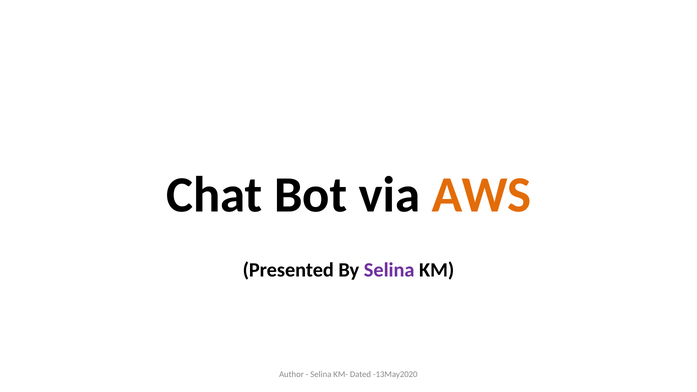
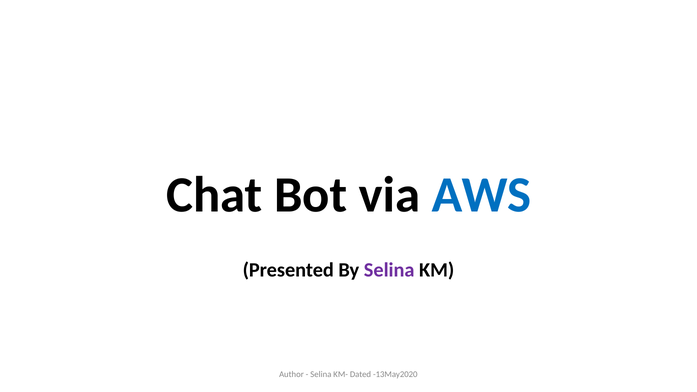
AWS colour: orange -> blue (481, 195)
